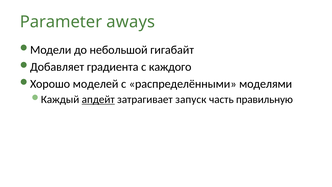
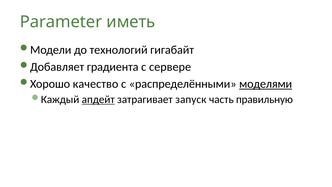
aways: aways -> иметь (131, 22)
небольшой: небольшой -> технологий (119, 50)
каждого: каждого -> сервере (170, 67)
моделей: моделей -> качество (96, 84)
моделями underline: none -> present (266, 84)
